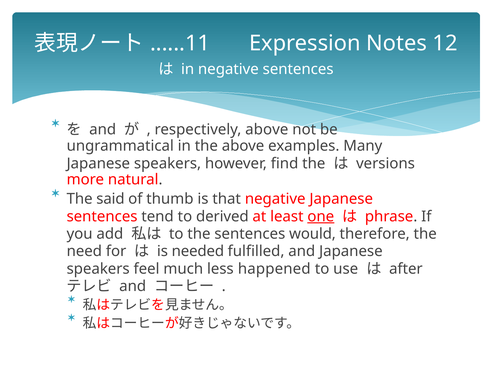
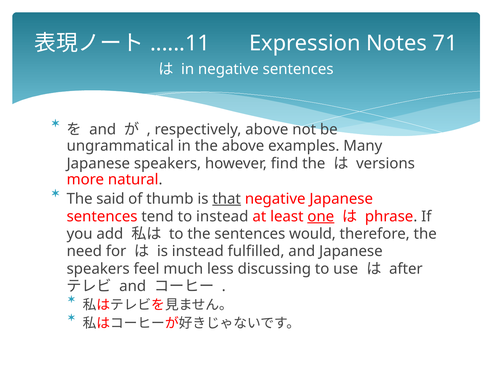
12: 12 -> 71 (445, 43)
that underline: none -> present (227, 199)
to derived: derived -> instead (222, 216)
is needed: needed -> instead (198, 251)
happened: happened -> discussing (274, 269)
